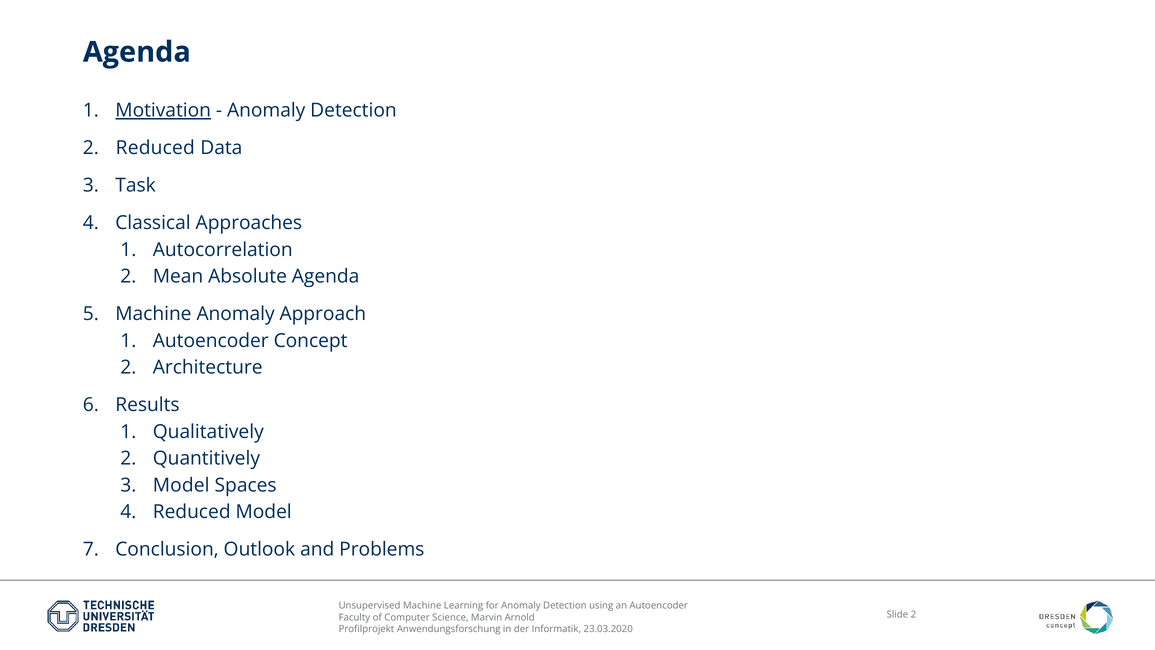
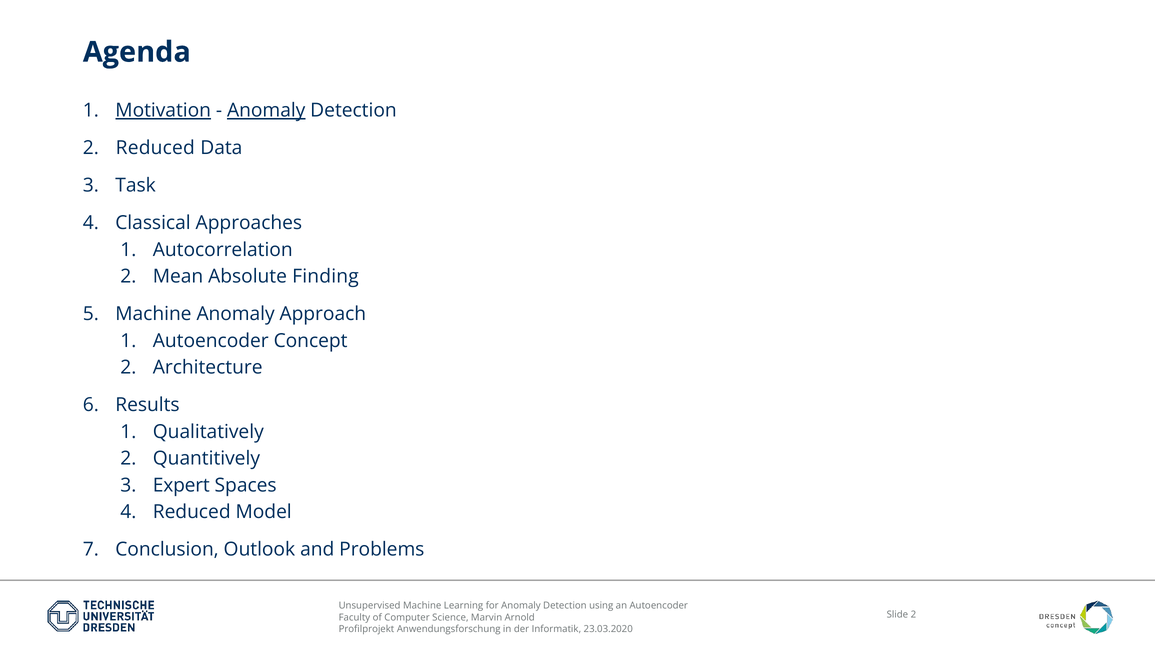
Anomaly underline: none -> present (266, 110)
Absolute Agenda: Agenda -> Finding (325, 276)
Model: Model -> Expert (181, 485)
